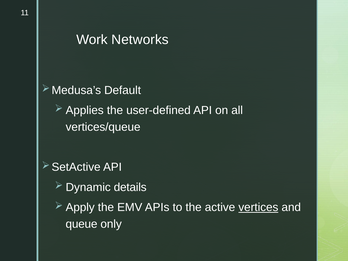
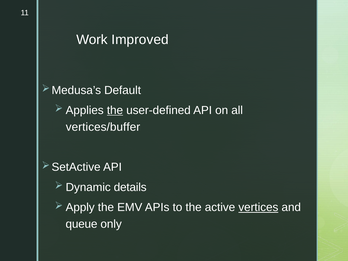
Networks: Networks -> Improved (140, 40)
the underline: none -> present (115, 110)
vertices/queue: vertices/queue -> vertices/buffer (103, 127)
